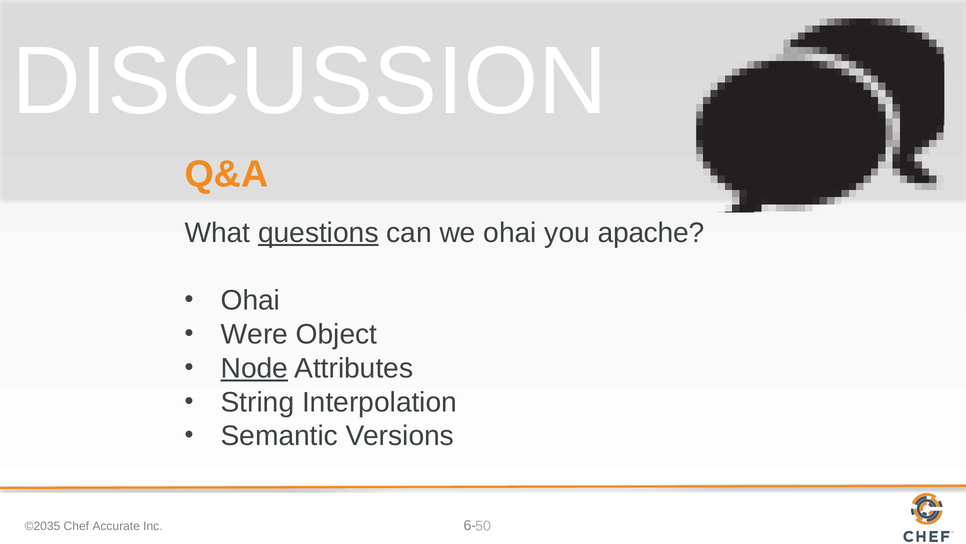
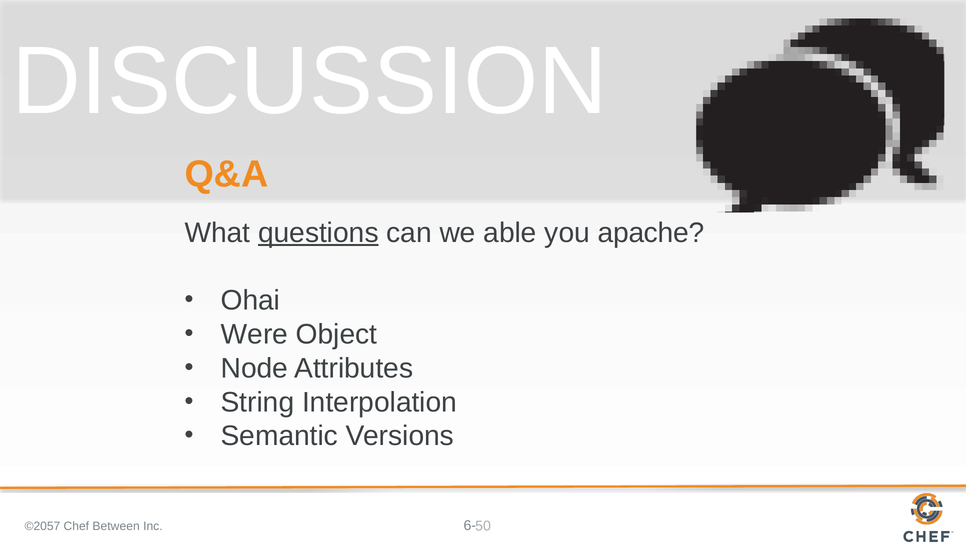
we ohai: ohai -> able (510, 233)
Node underline: present -> none (254, 368)
©2035: ©2035 -> ©2057 (43, 526)
Accurate: Accurate -> Between (116, 526)
